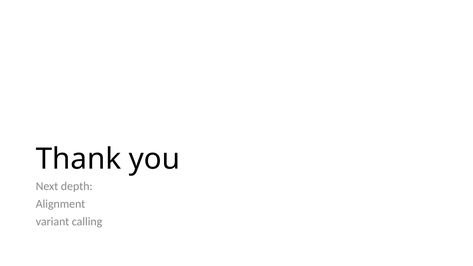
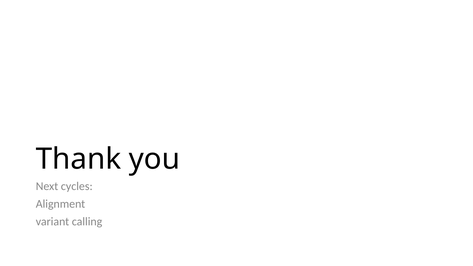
depth: depth -> cycles (77, 186)
